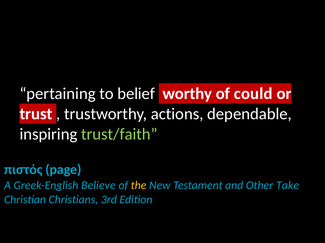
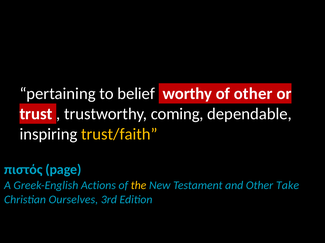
of could: could -> other (253, 94)
actions: actions -> coming (177, 114)
trust/faith colour: light green -> yellow (119, 135)
Believe: Believe -> Actions (98, 186)
Christians: Christians -> Ourselves (73, 200)
